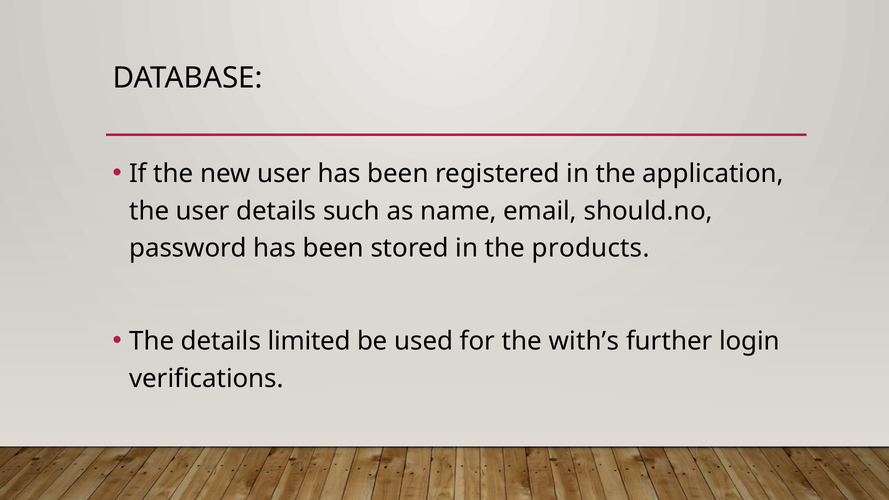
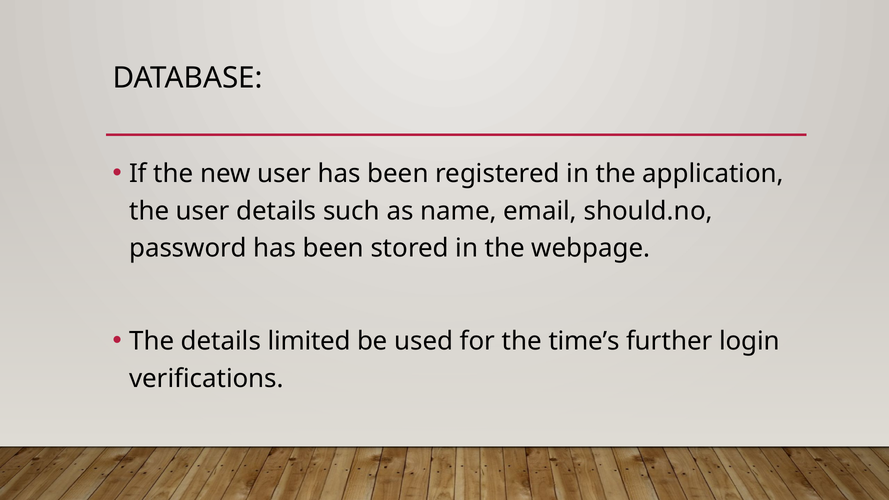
products: products -> webpage (591, 248)
with’s: with’s -> time’s (584, 341)
